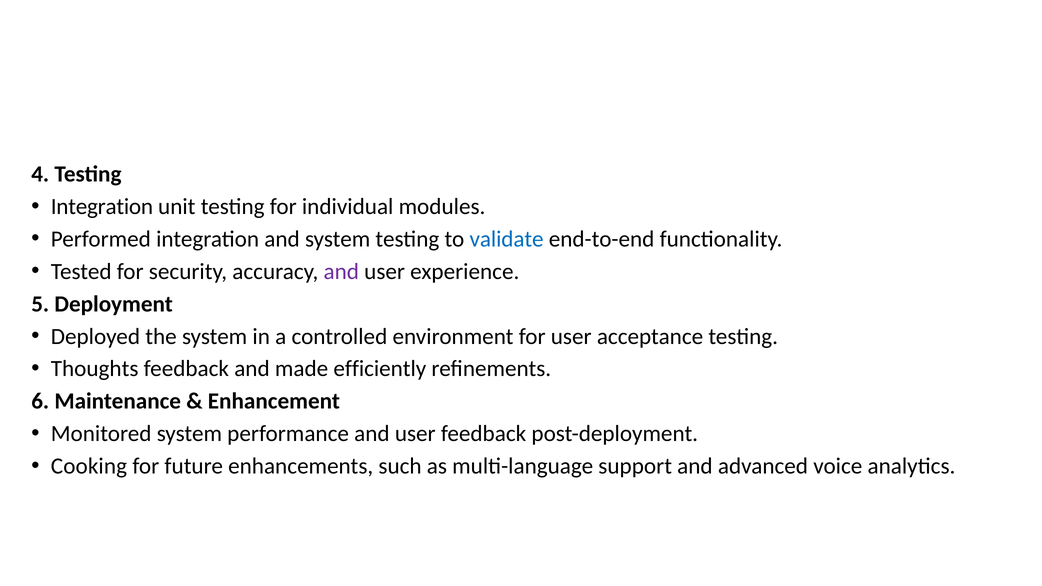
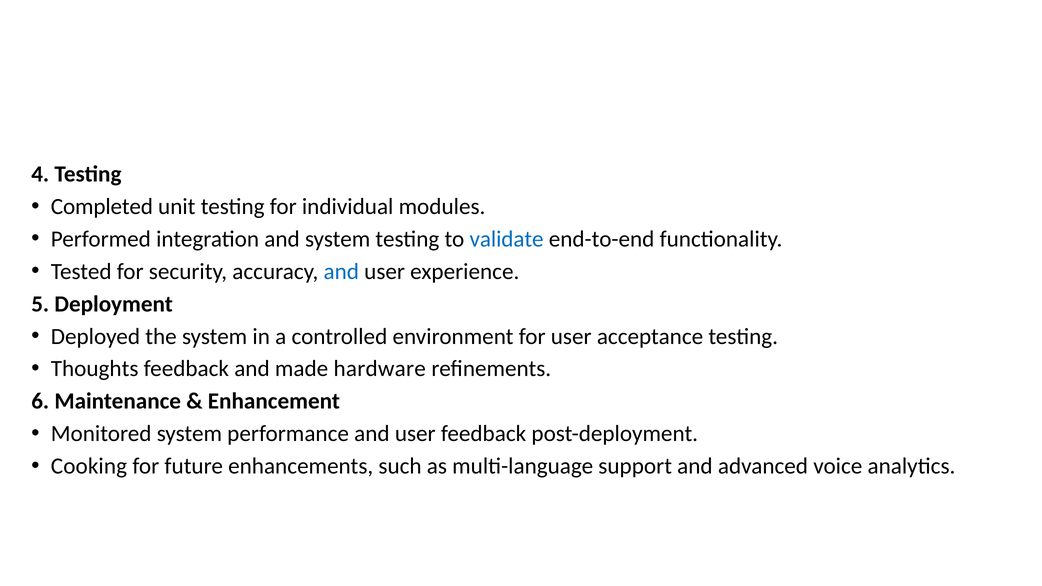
Integration: Integration -> Completed (102, 207)
and colour: purple -> blue (341, 272)
efficiently: efficiently -> hardware (380, 369)
